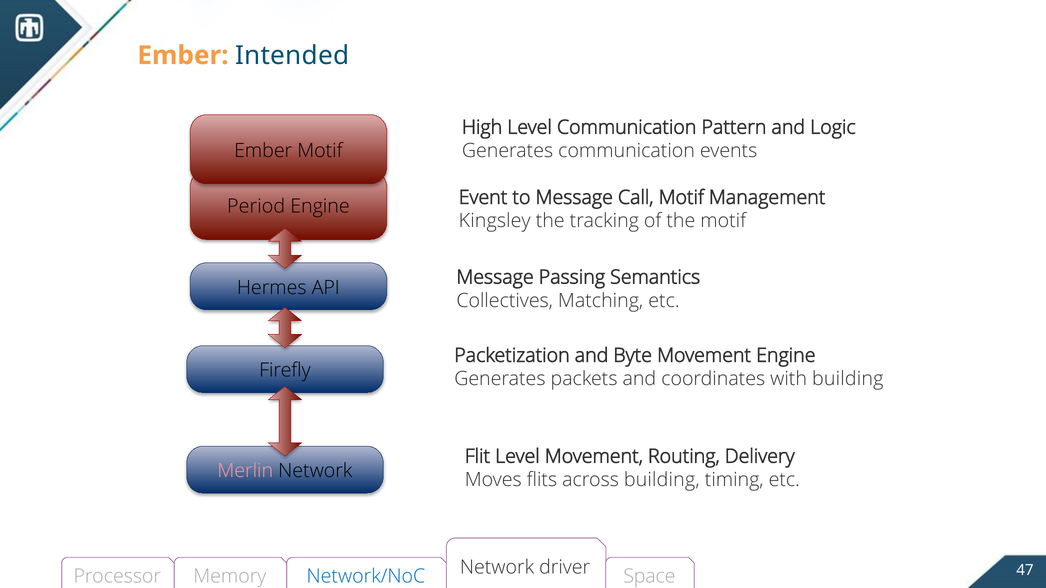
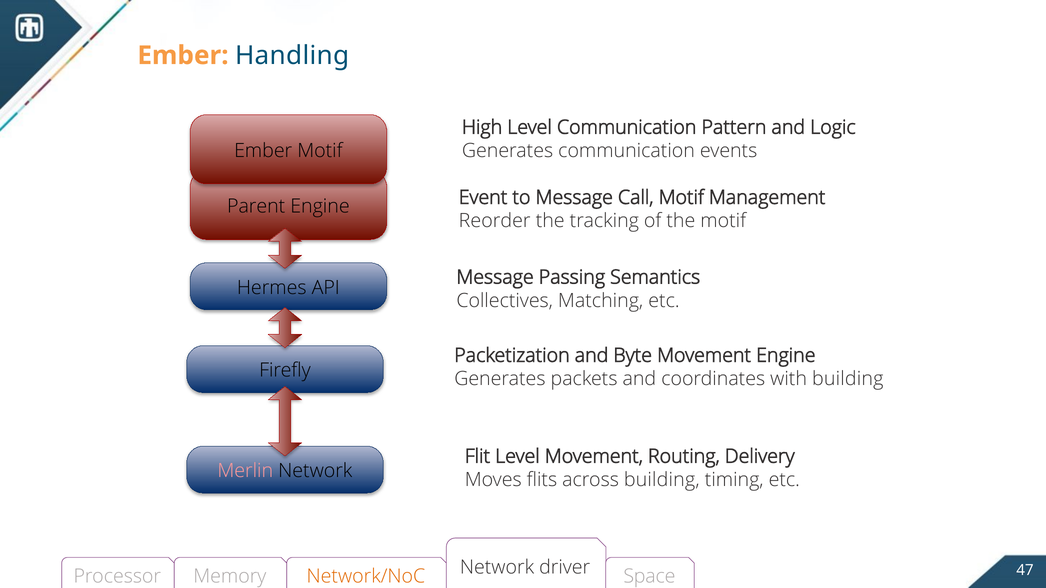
Intended: Intended -> Handling (292, 55)
Period: Period -> Parent (256, 206)
Kingsley: Kingsley -> Reorder (495, 221)
Network/NoC colour: blue -> orange (366, 577)
